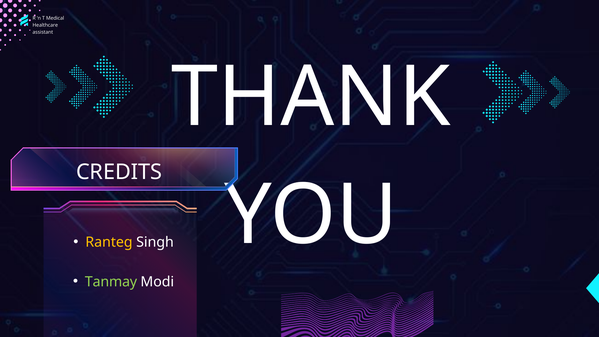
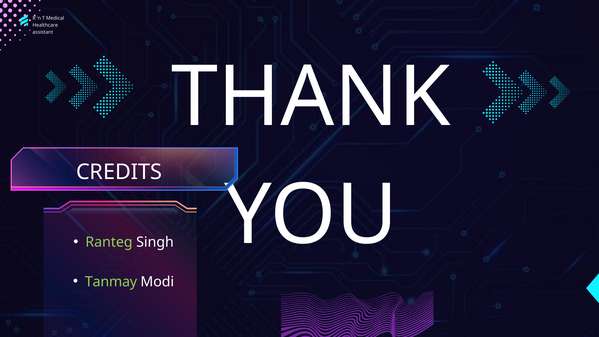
Ranteg colour: yellow -> light green (109, 242)
